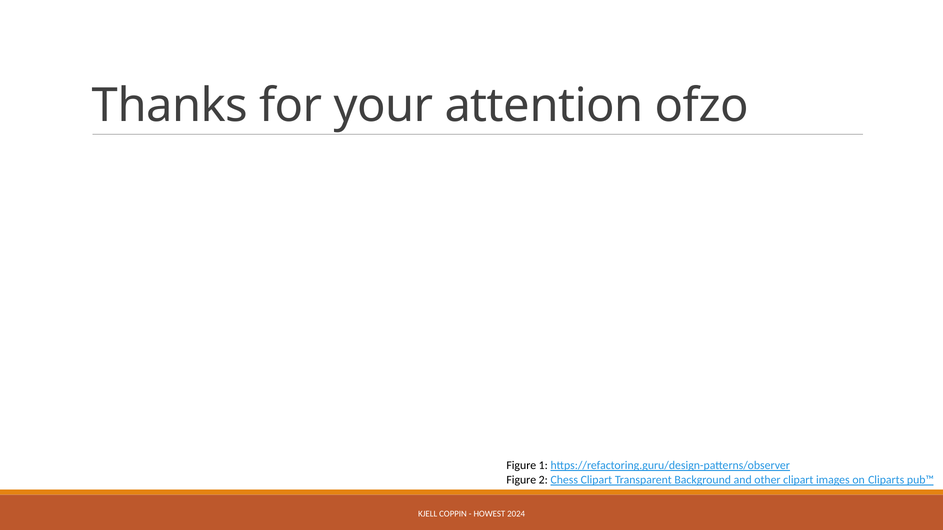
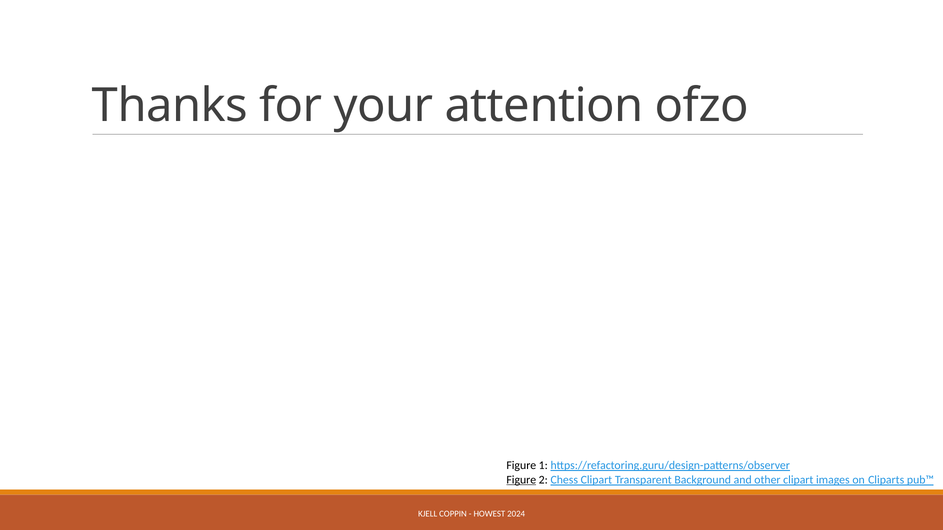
Figure underline: none -> present (521, 480)
